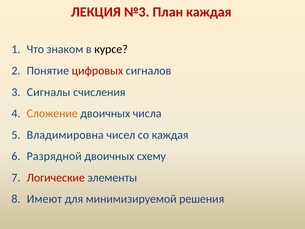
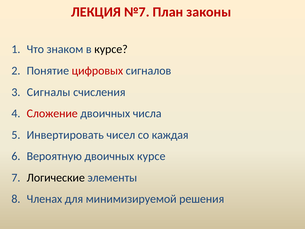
№3: №3 -> №7 (137, 12)
План каждая: каждая -> законы (209, 12)
Сложение colour: orange -> red (52, 113)
Владимировна: Владимировна -> Инвертировать (65, 135)
Разрядной: Разрядной -> Вероятную (54, 156)
двоичных схему: схему -> курсе (151, 156)
Логические colour: red -> black (56, 177)
Имеют: Имеют -> Членах (44, 199)
